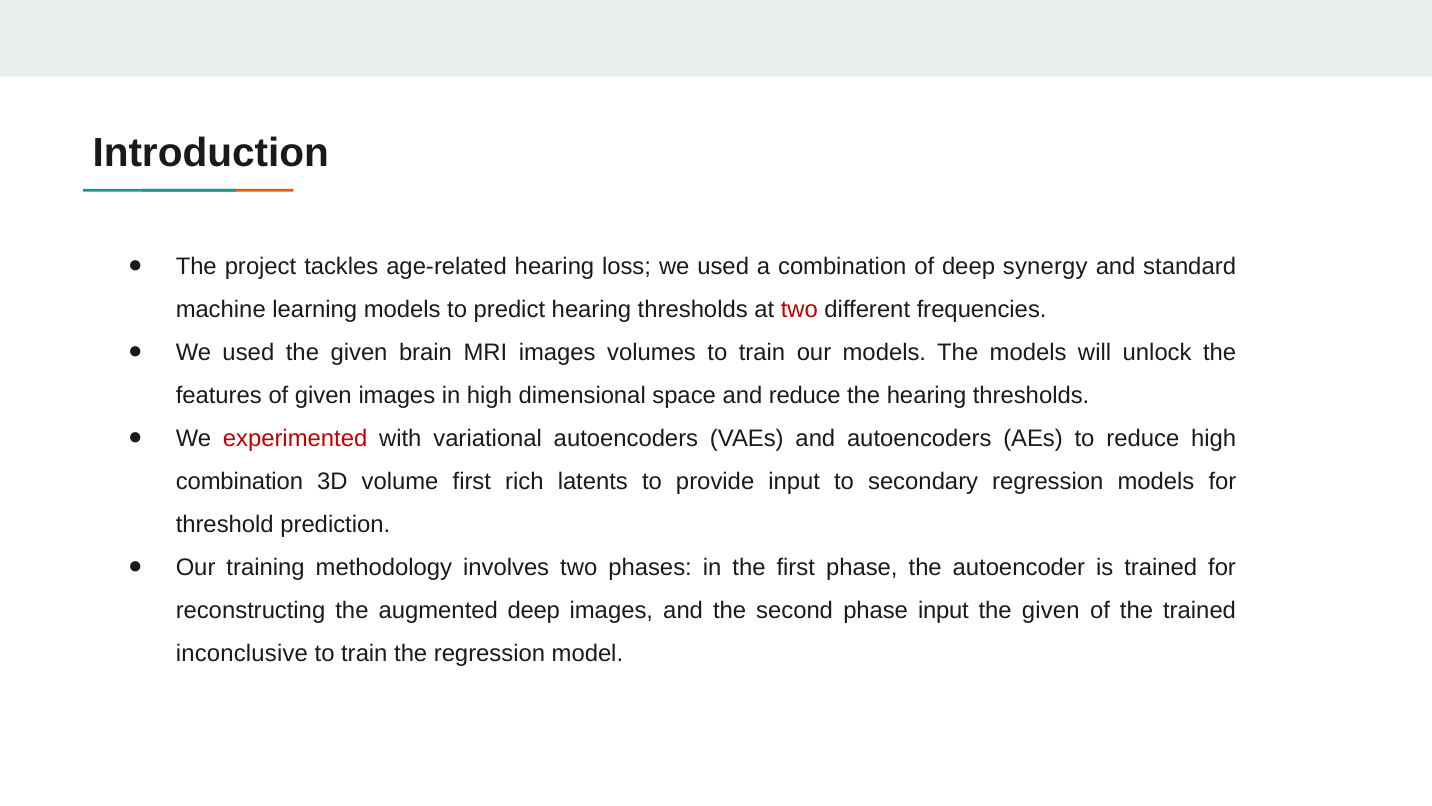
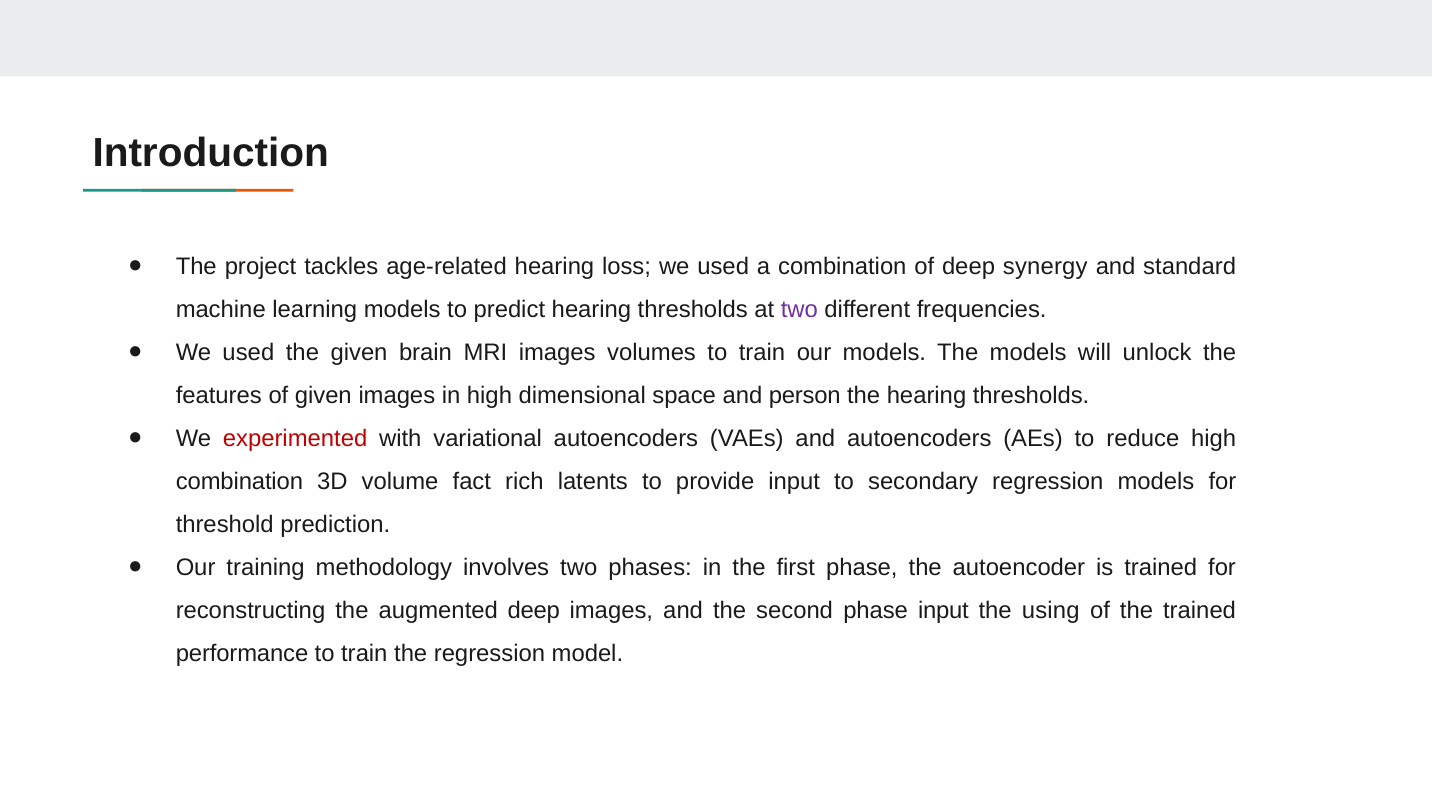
two colour: red -> purple (799, 309)
and reduce: reduce -> person (805, 395)
volume first: first -> fact (472, 481)
given: given -> using (1051, 610)
inconclusive: inconclusive -> performance (242, 653)
